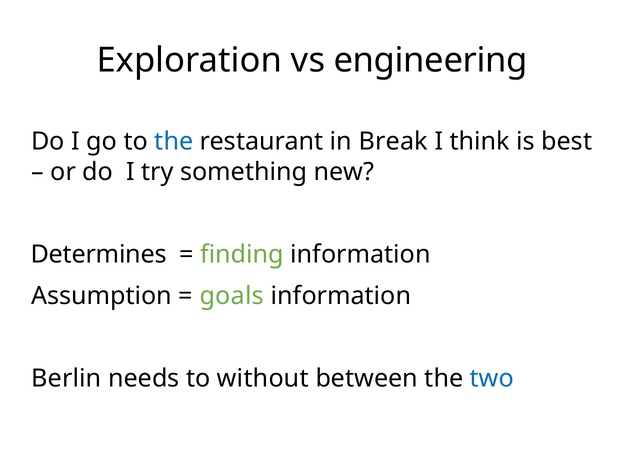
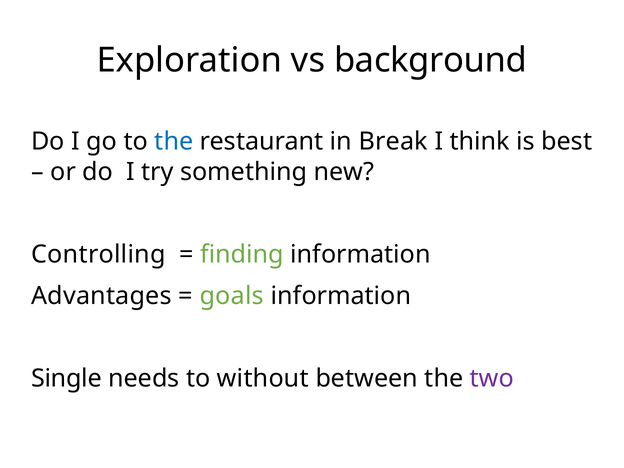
engineering: engineering -> background (431, 60)
Determines: Determines -> Controlling (98, 255)
Assumption: Assumption -> Advantages (101, 296)
Berlin: Berlin -> Single (67, 379)
two colour: blue -> purple (492, 379)
